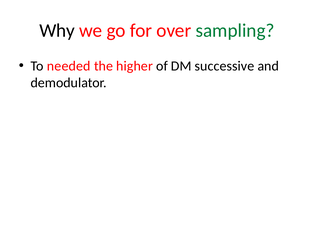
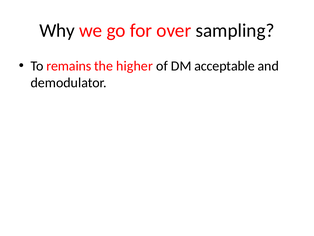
sampling colour: green -> black (235, 30)
needed: needed -> remains (69, 66)
successive: successive -> acceptable (225, 66)
